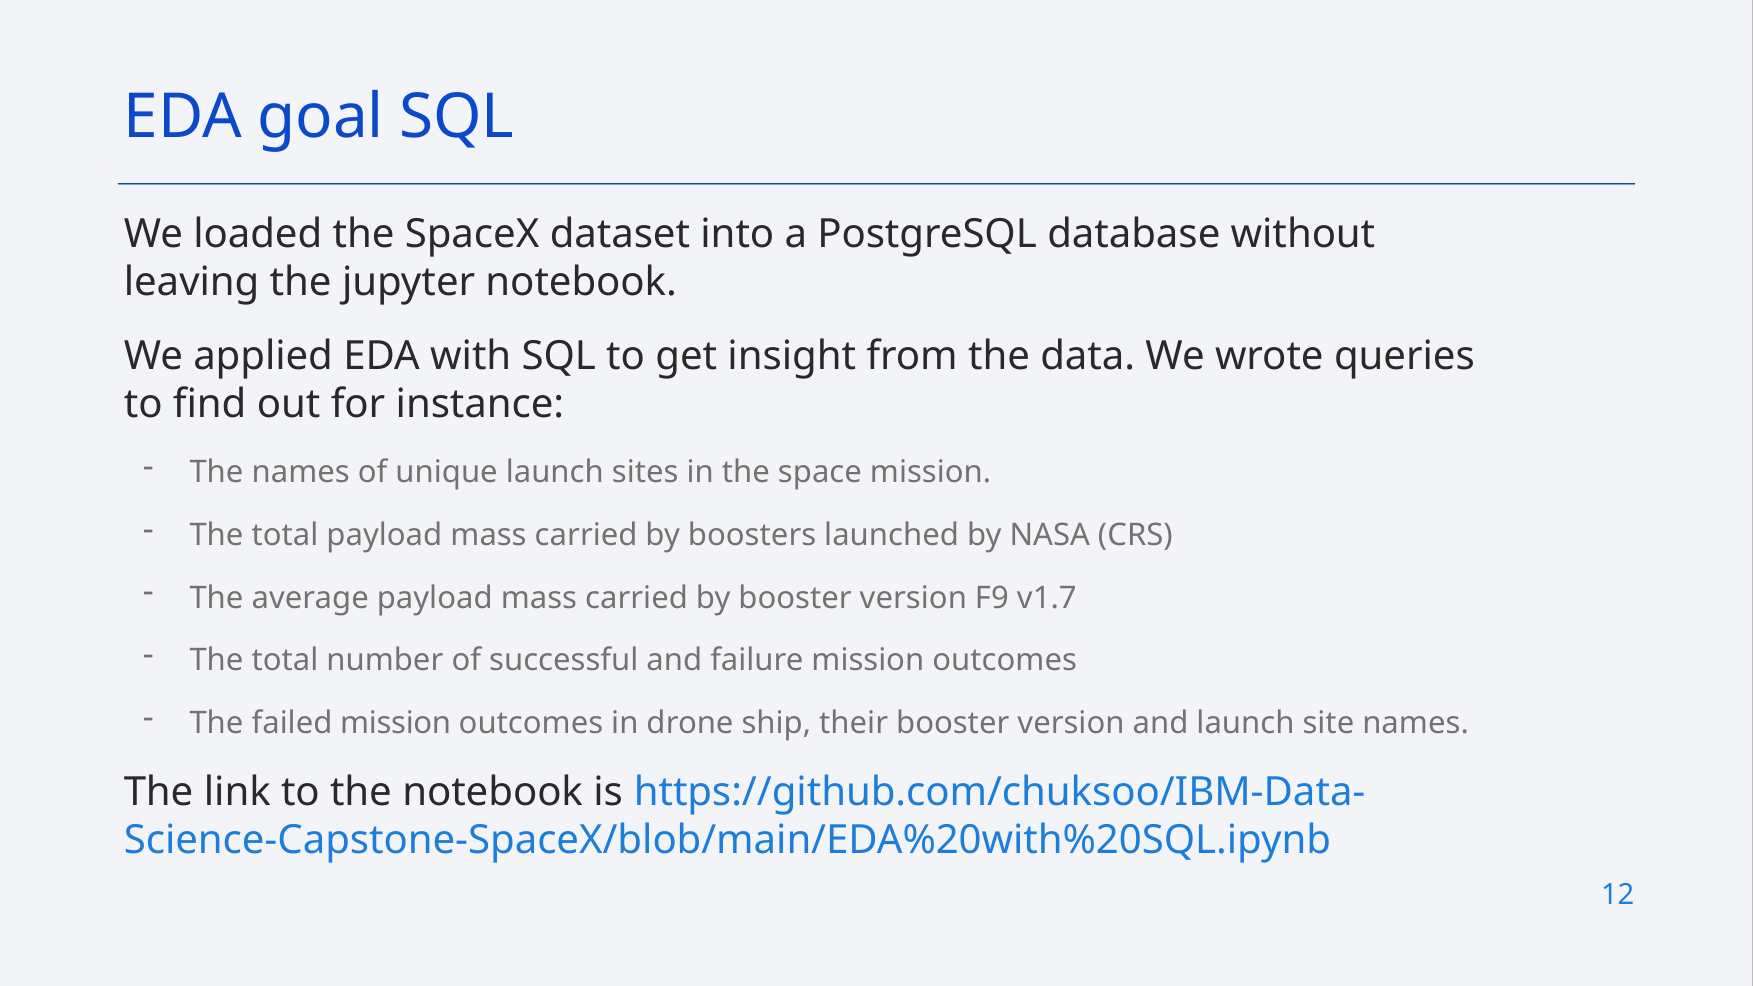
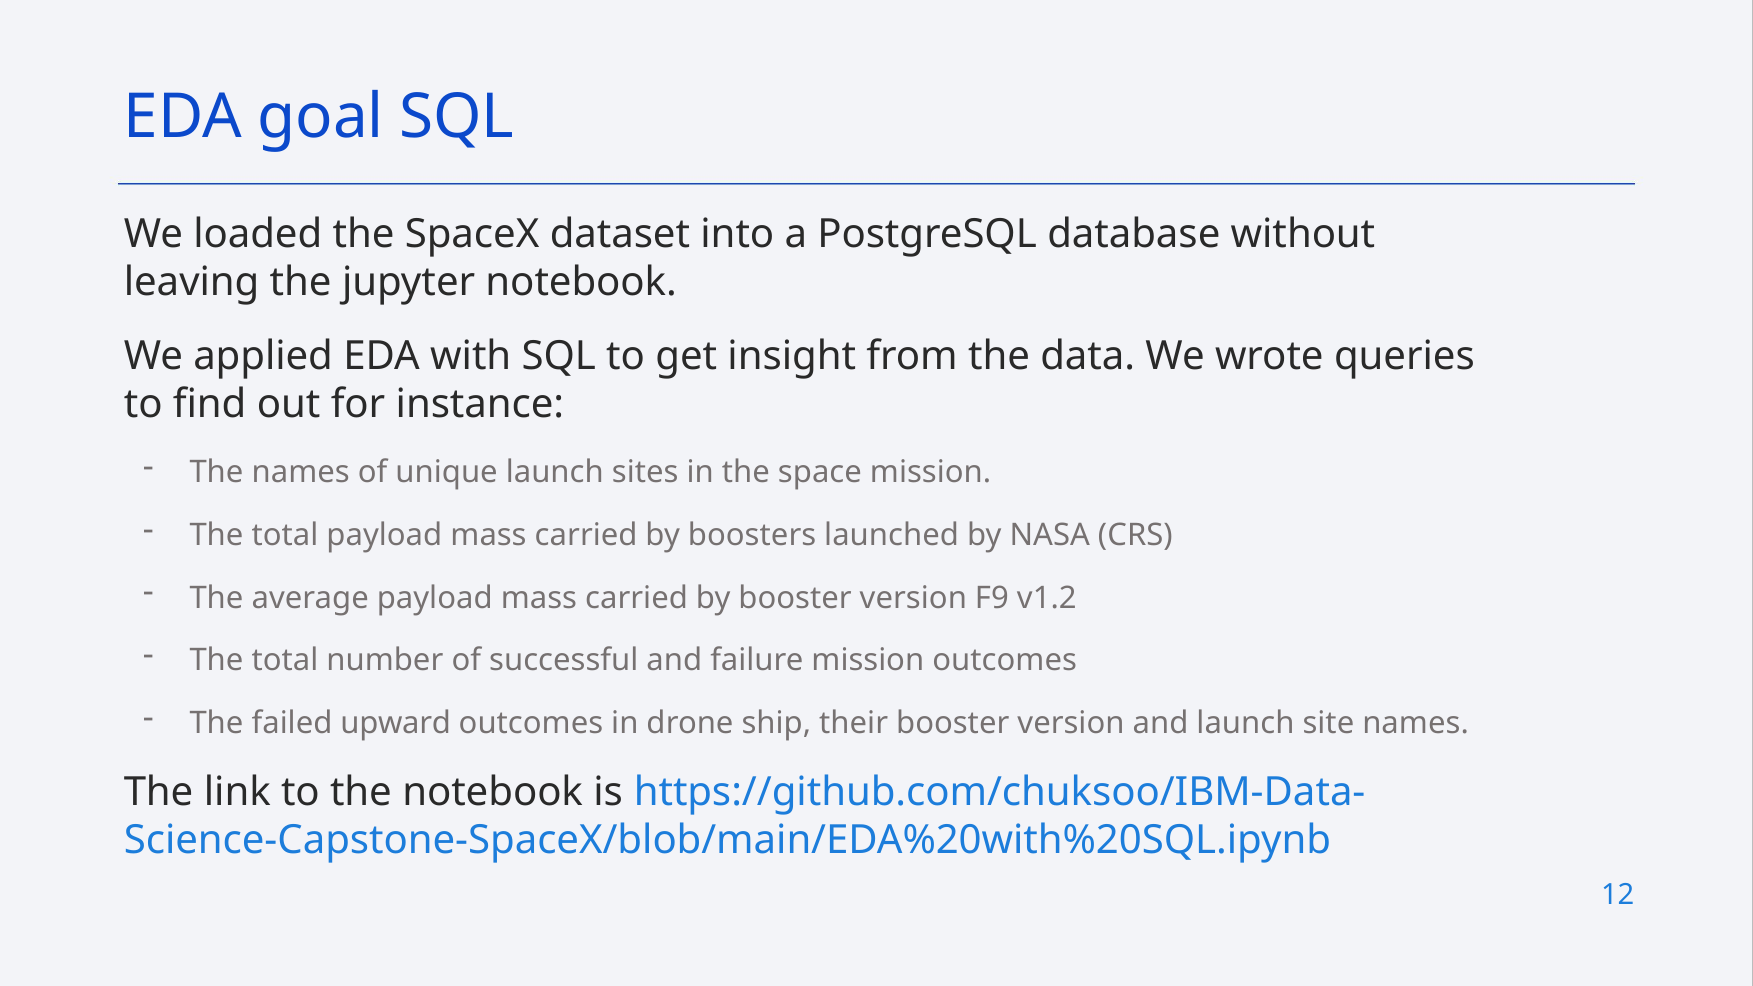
v1.7: v1.7 -> v1.2 (1047, 598)
failed mission: mission -> upward (396, 723)
